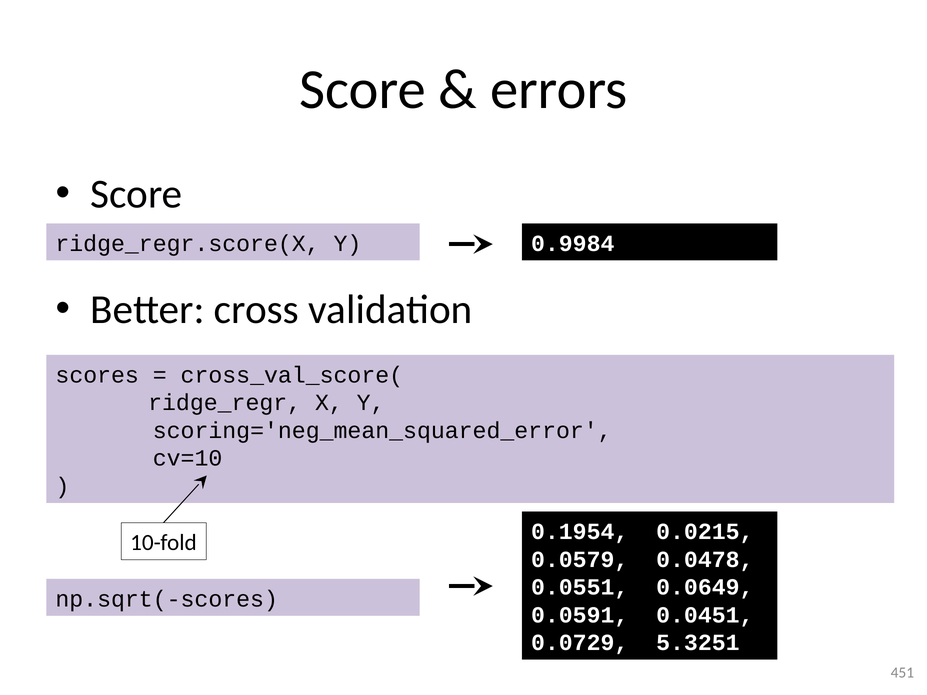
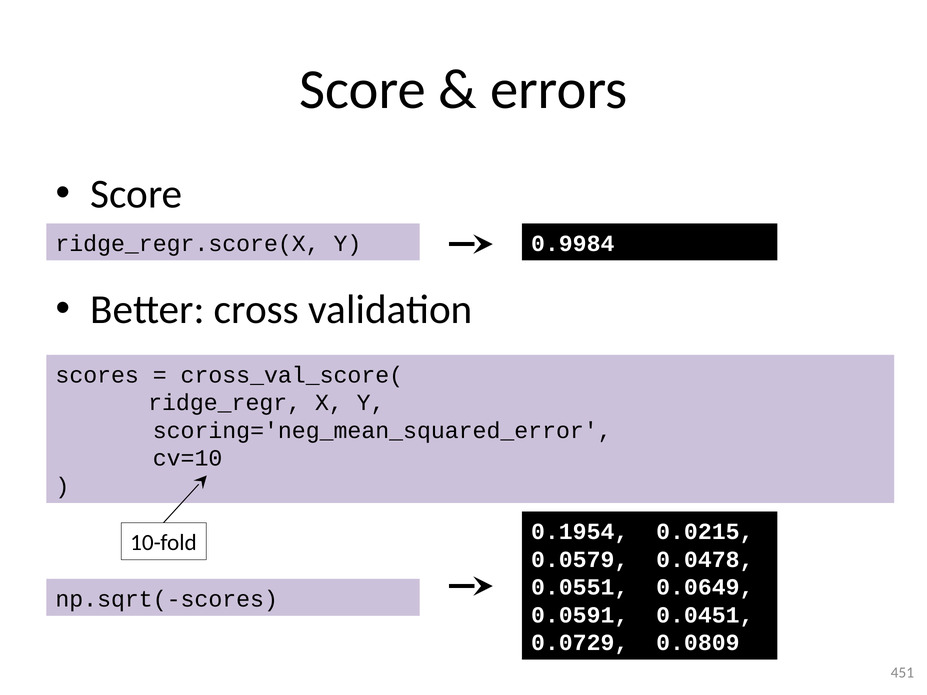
5.3251: 5.3251 -> 0.0809 (698, 643)
